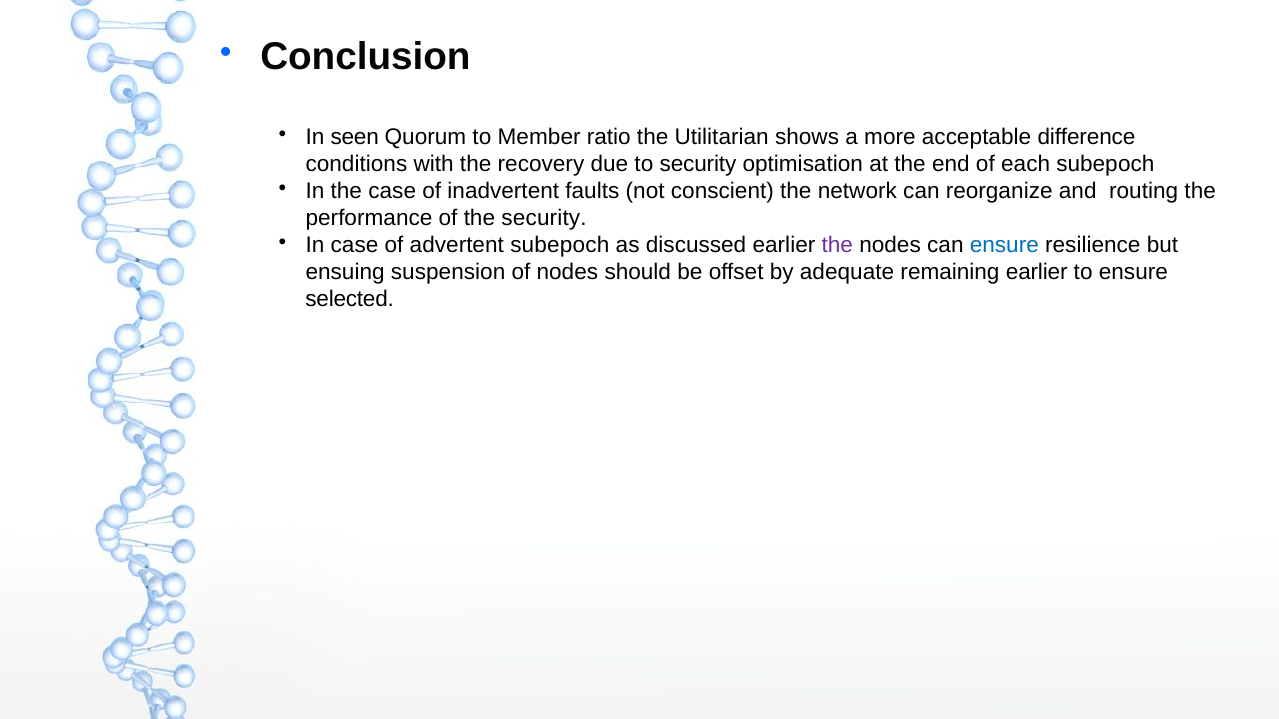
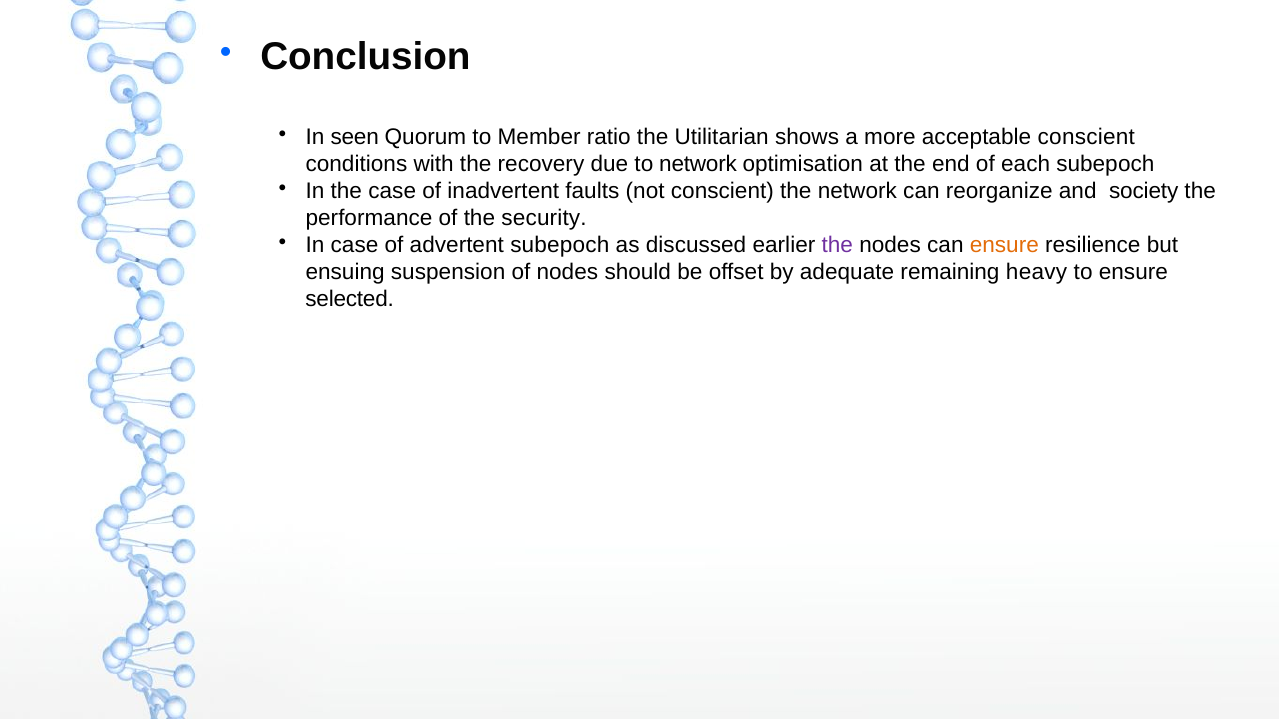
acceptable difference: difference -> conscient (1086, 137)
to security: security -> network (698, 164)
routing: routing -> society (1144, 191)
ensure colour: blue -> orange (1004, 245)
remaining earlier: earlier -> heavy (1037, 272)
